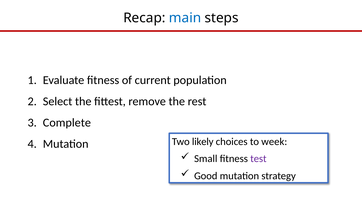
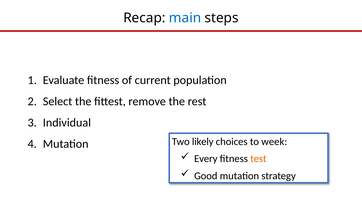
Complete: Complete -> Individual (67, 123)
Small: Small -> Every (206, 159)
test colour: purple -> orange (258, 159)
